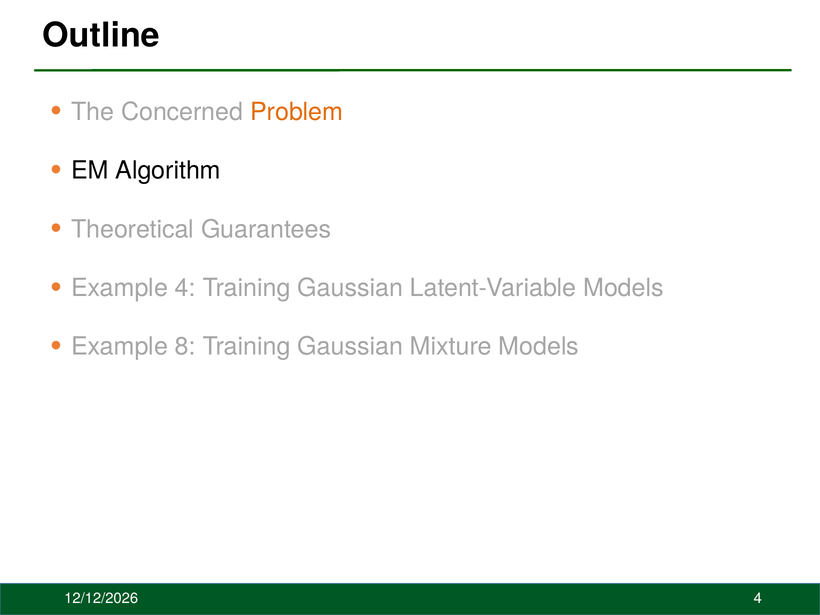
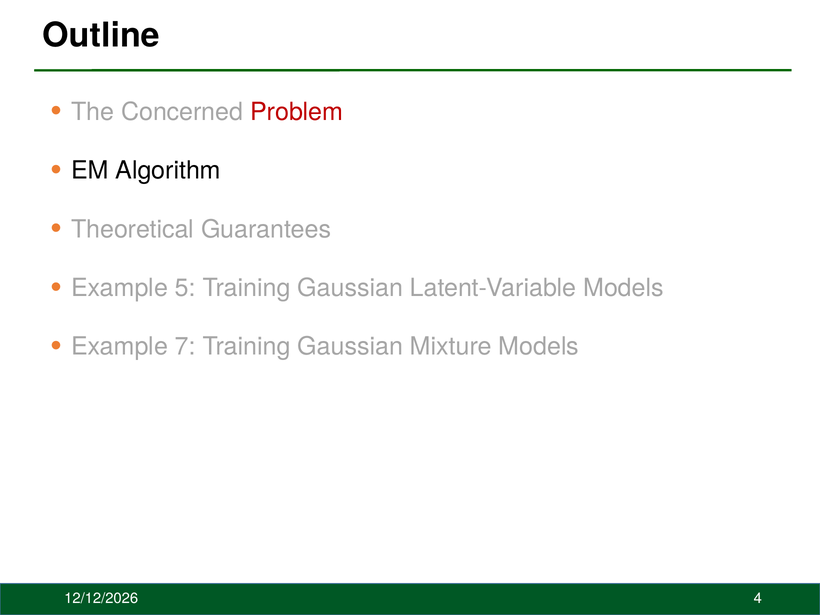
Problem colour: orange -> red (297, 112)
Example 4: 4 -> 5 (185, 288)
8: 8 -> 7 (185, 347)
